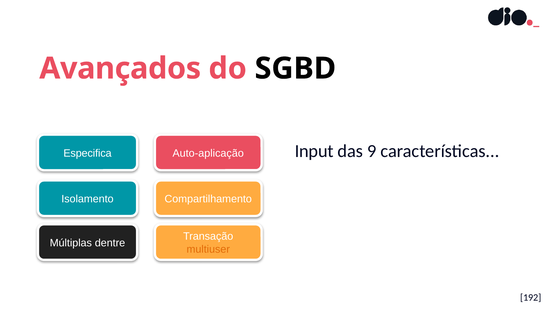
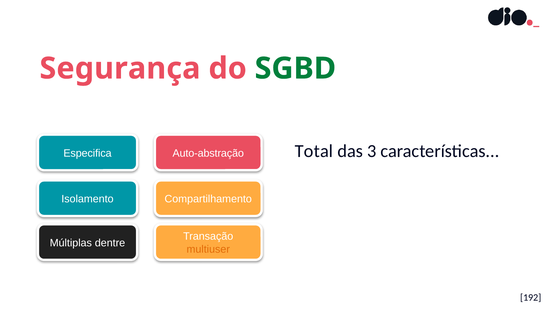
Avançados: Avançados -> Segurança (120, 68)
SGBD colour: black -> green (295, 68)
Input: Input -> Total (314, 151)
9: 9 -> 3 (372, 151)
Auto-aplicação: Auto-aplicação -> Auto-abstração (208, 153)
